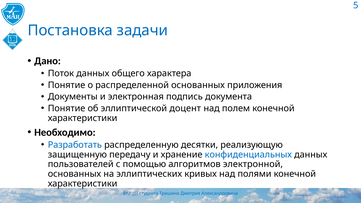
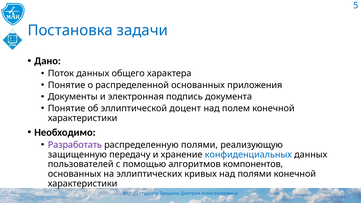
Разработать colour: blue -> purple (75, 145)
распределенную десятки: десятки -> полями (199, 145)
электронной: электронной -> компонентов (253, 164)
